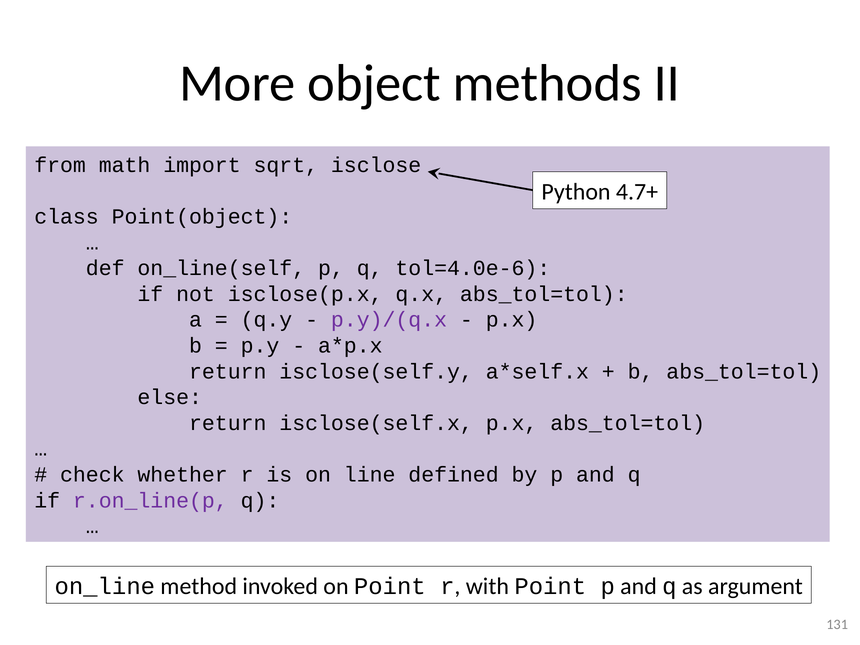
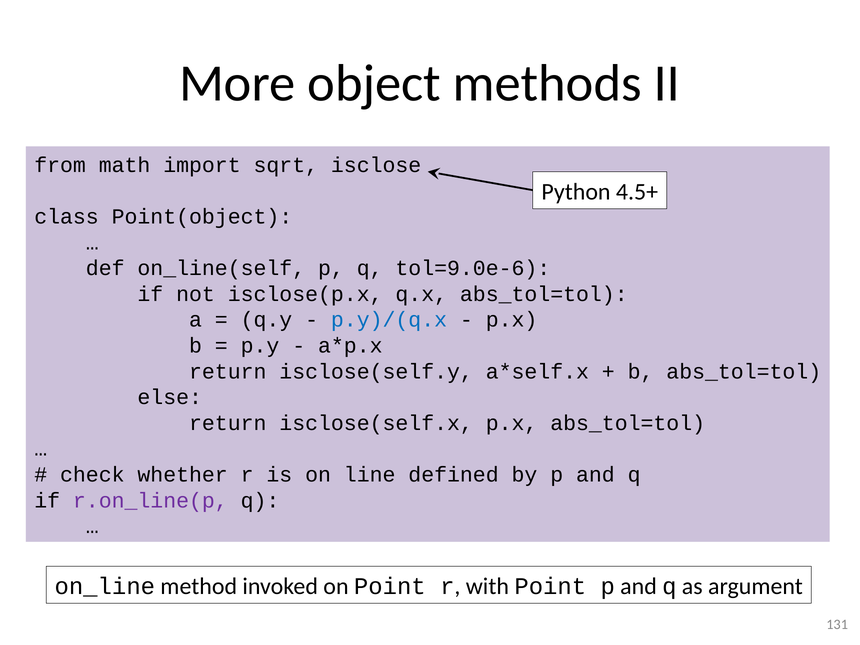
4.7+: 4.7+ -> 4.5+ (637, 192)
tol=4.0e-6: tol=4.0e-6 -> tol=9.0e-6 (473, 268)
p.y)/(q.x colour: purple -> blue (389, 320)
